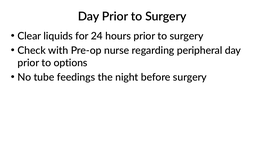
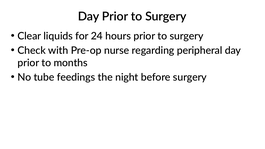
options: options -> months (71, 63)
